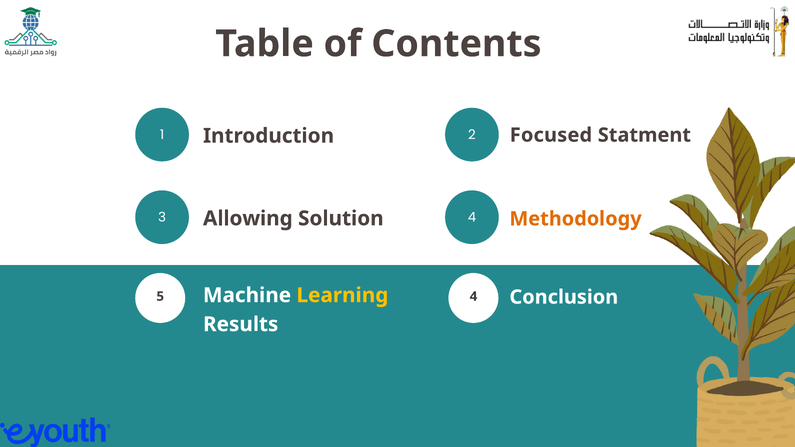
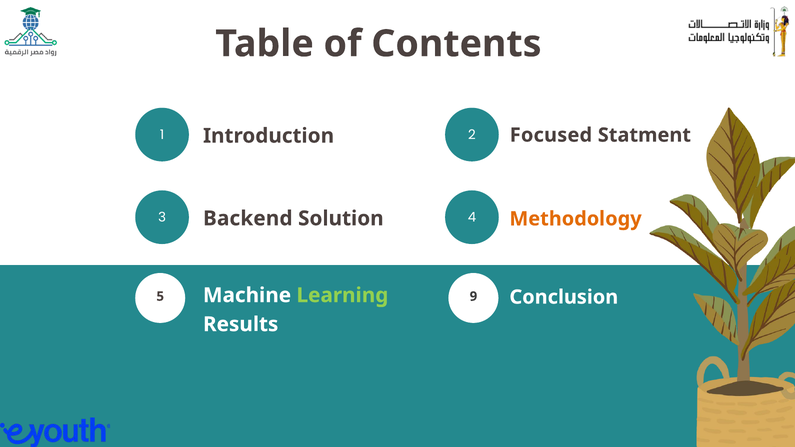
Allowing: Allowing -> Backend (248, 219)
Learning colour: yellow -> light green (342, 295)
5 4: 4 -> 9 (473, 297)
